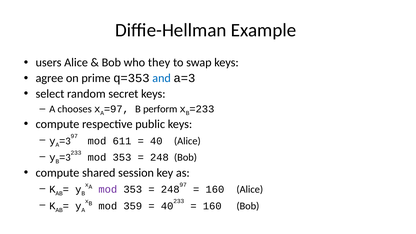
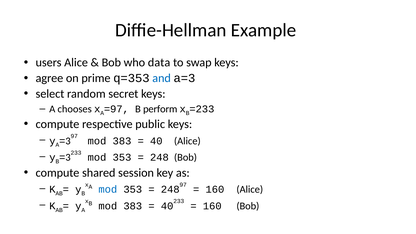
they: they -> data (159, 63)
611: 611 -> 383 (122, 141)
mod colour: purple -> blue (108, 190)
B mod 359: 359 -> 383 (133, 206)
